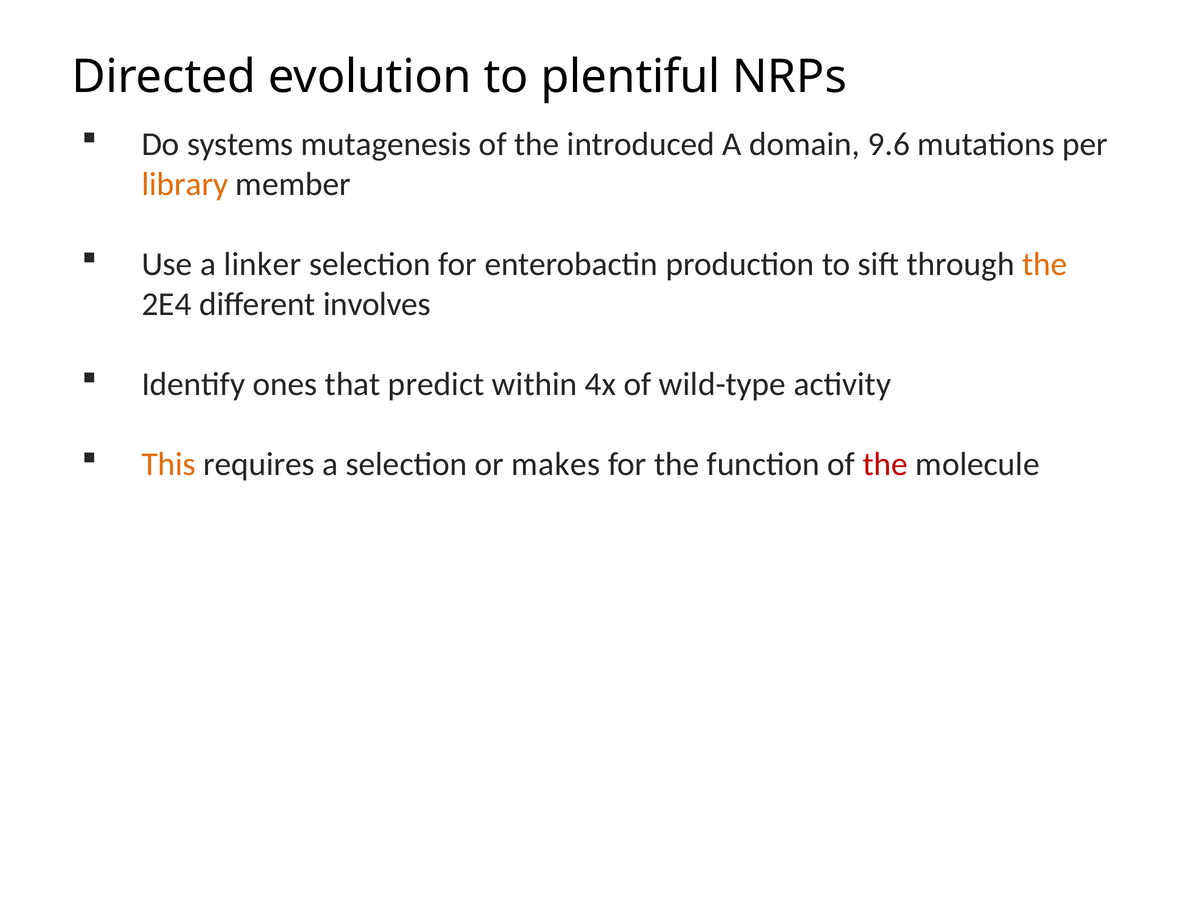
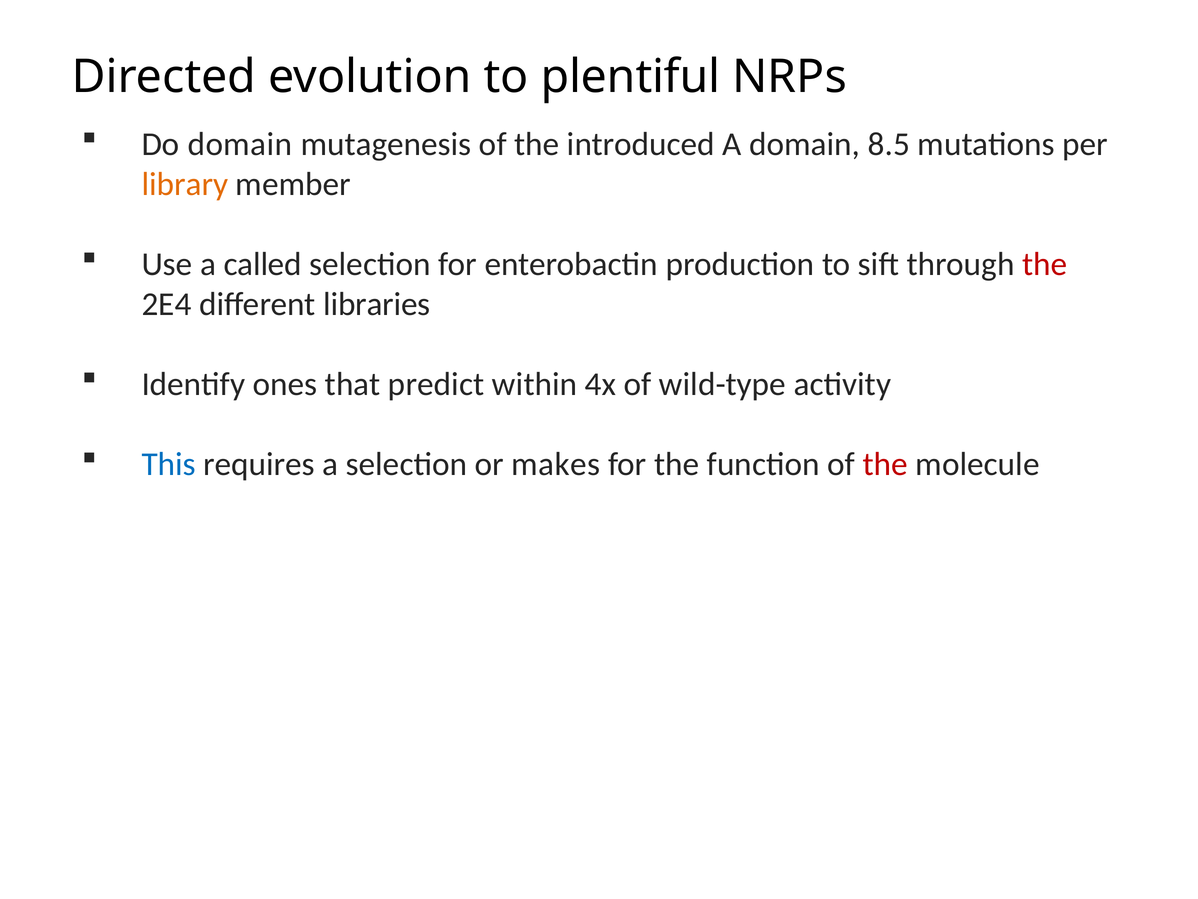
Do systems: systems -> domain (240, 144)
9.6: 9.6 -> 8.5 (889, 144)
linker: linker -> called (263, 264)
the colour: orange -> red (1045, 264)
involves: involves -> libraries (377, 304)
This colour: orange -> blue (169, 464)
